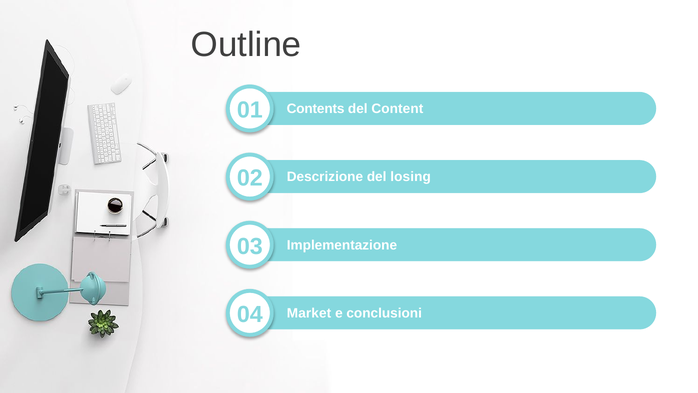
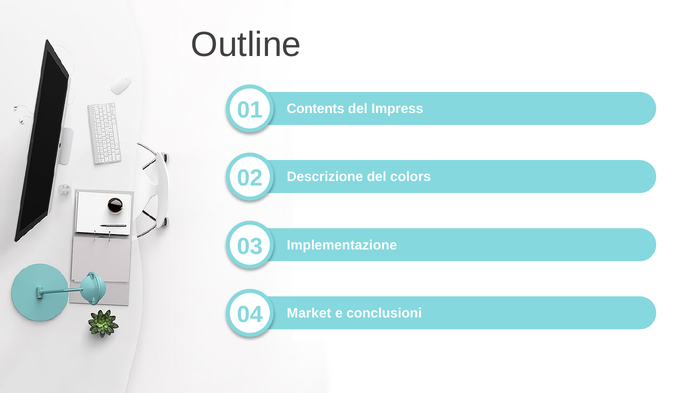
Content: Content -> Impress (397, 109)
losing: losing -> colors (411, 177)
